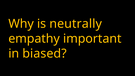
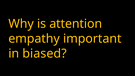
neutrally: neutrally -> attention (76, 24)
